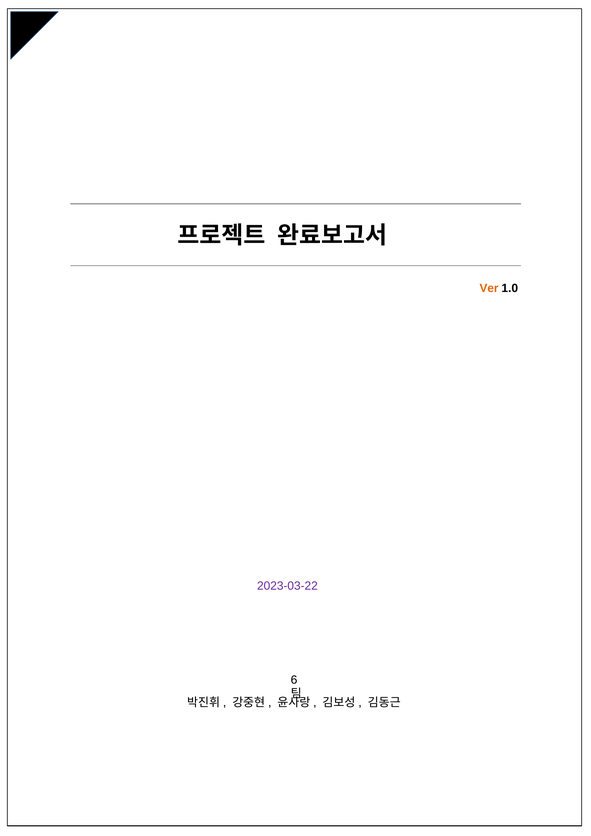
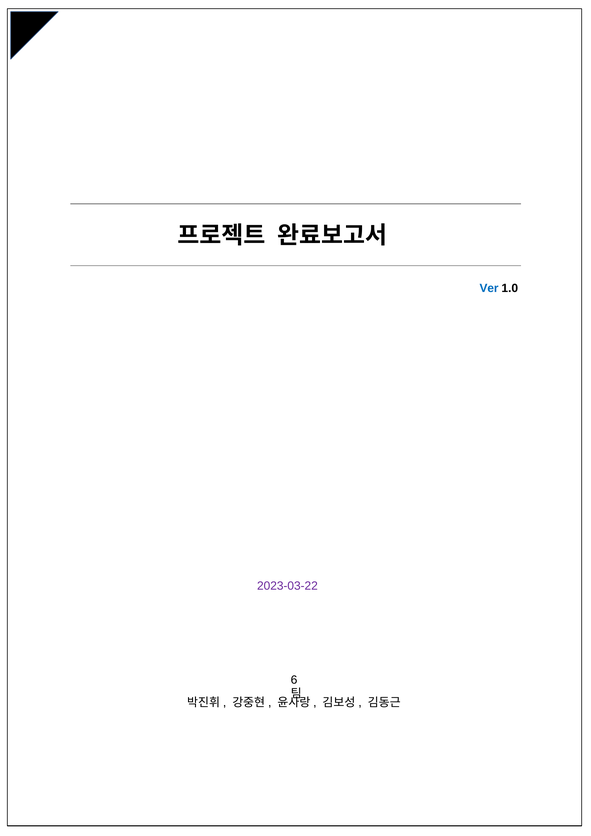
Ver colour: orange -> blue (489, 288)
